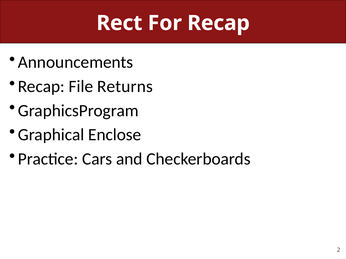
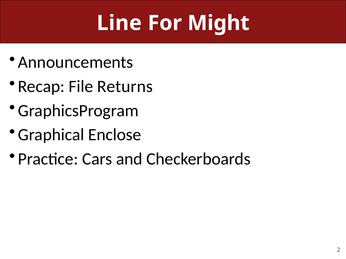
Rect: Rect -> Line (119, 23)
For Recap: Recap -> Might (218, 23)
